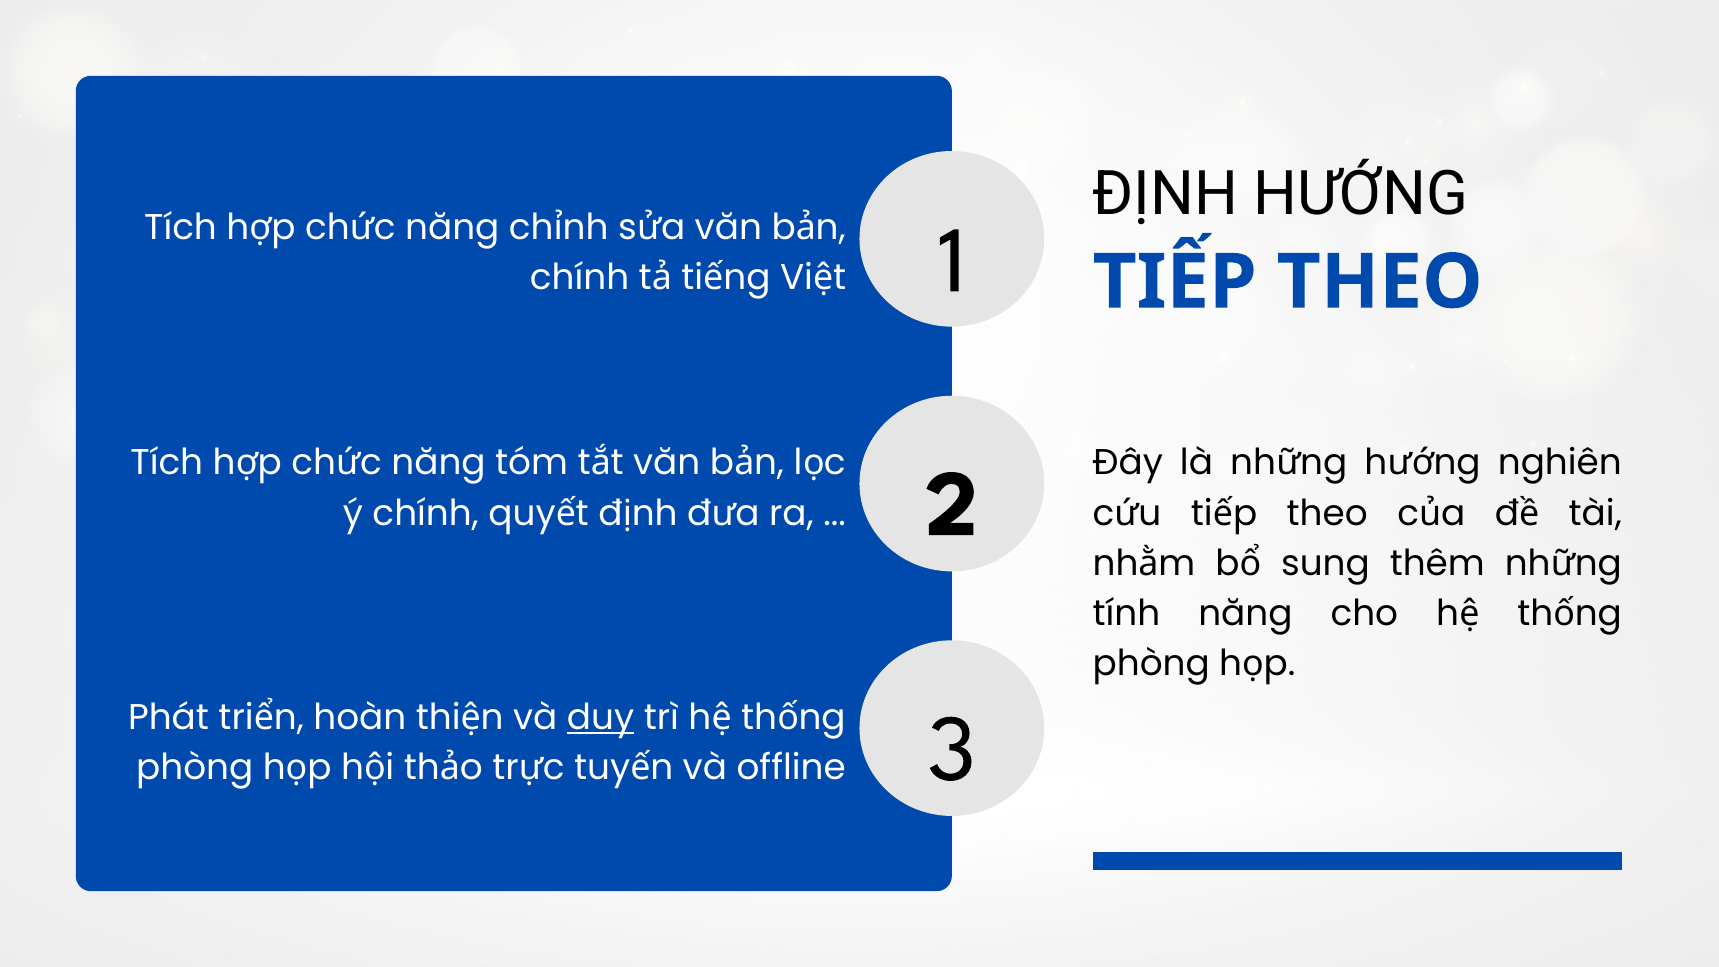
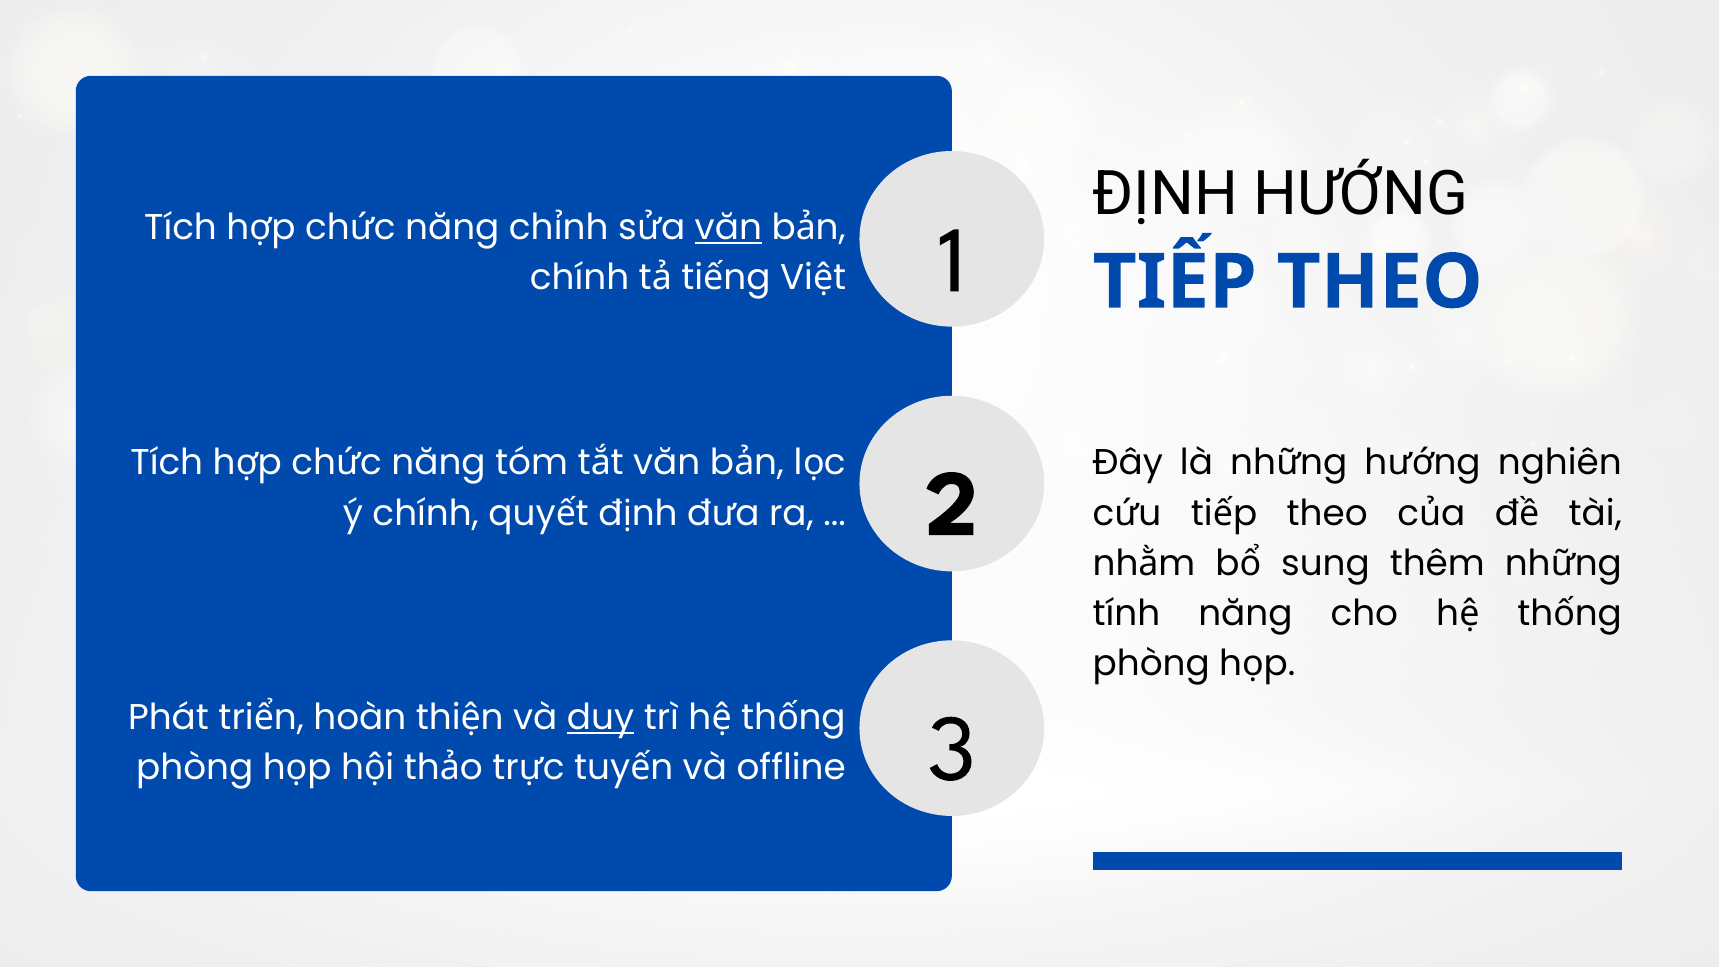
văn underline: none -> present (728, 228)
